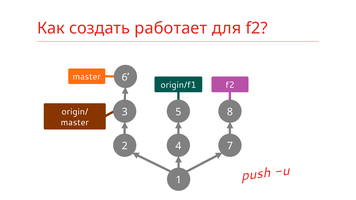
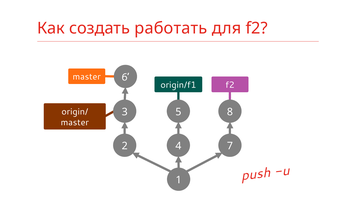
работает: работает -> работать (171, 28)
